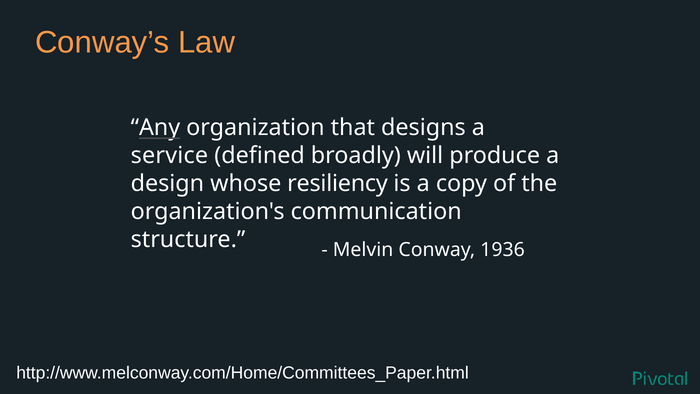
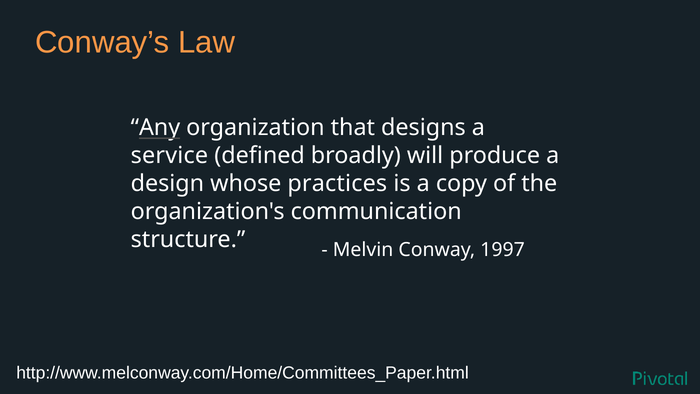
resiliency: resiliency -> practices (337, 184)
1936: 1936 -> 1997 (503, 250)
